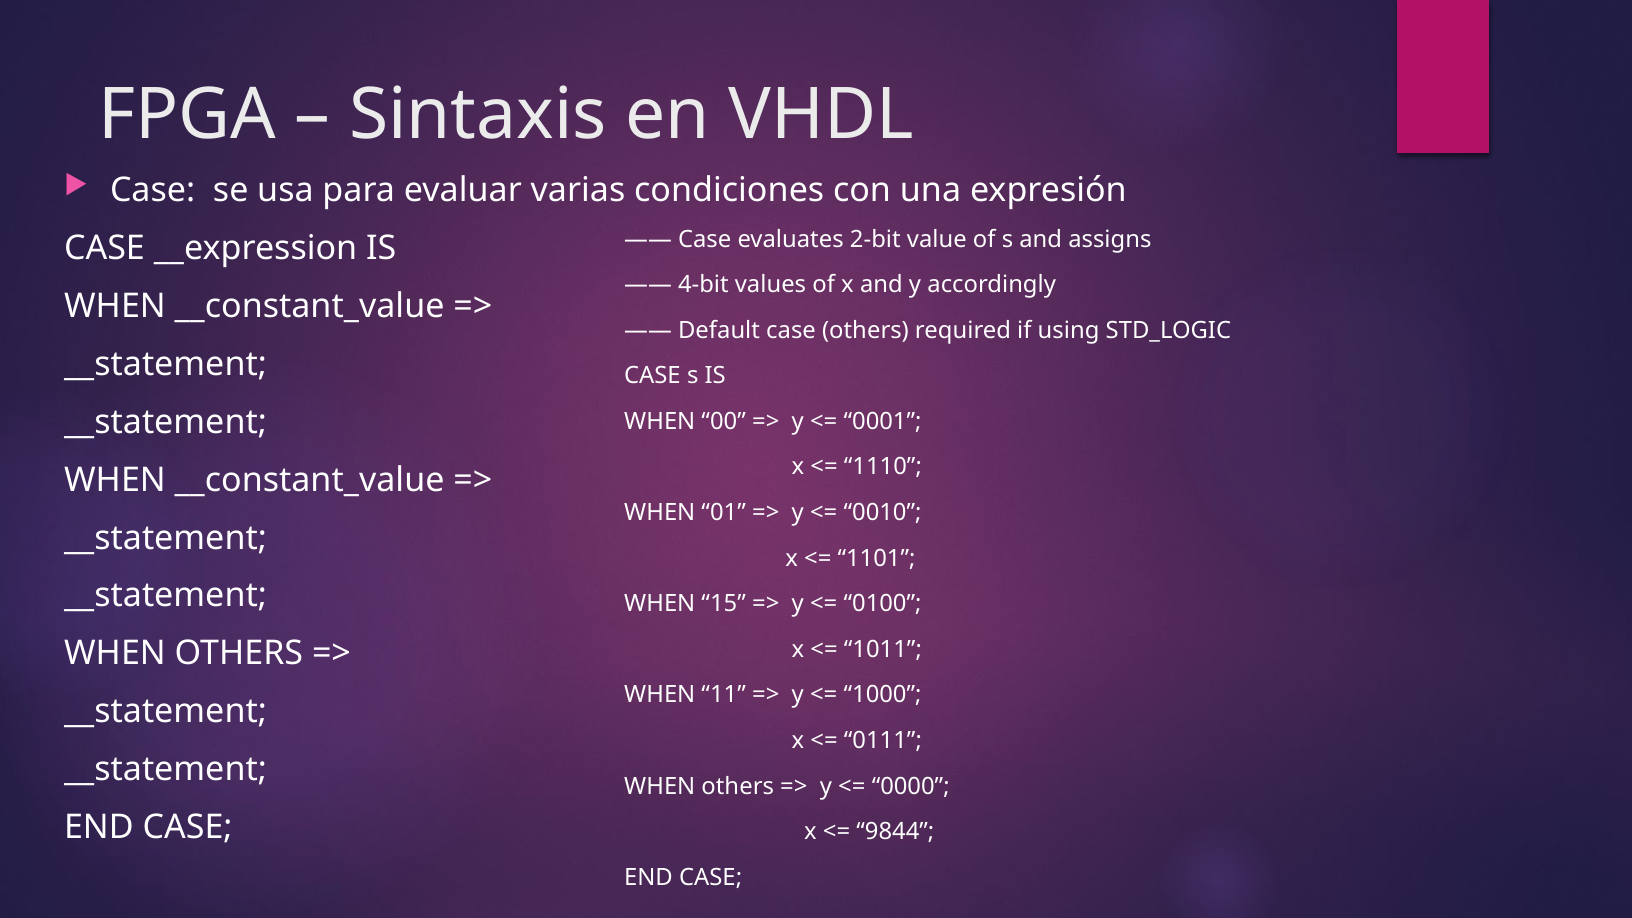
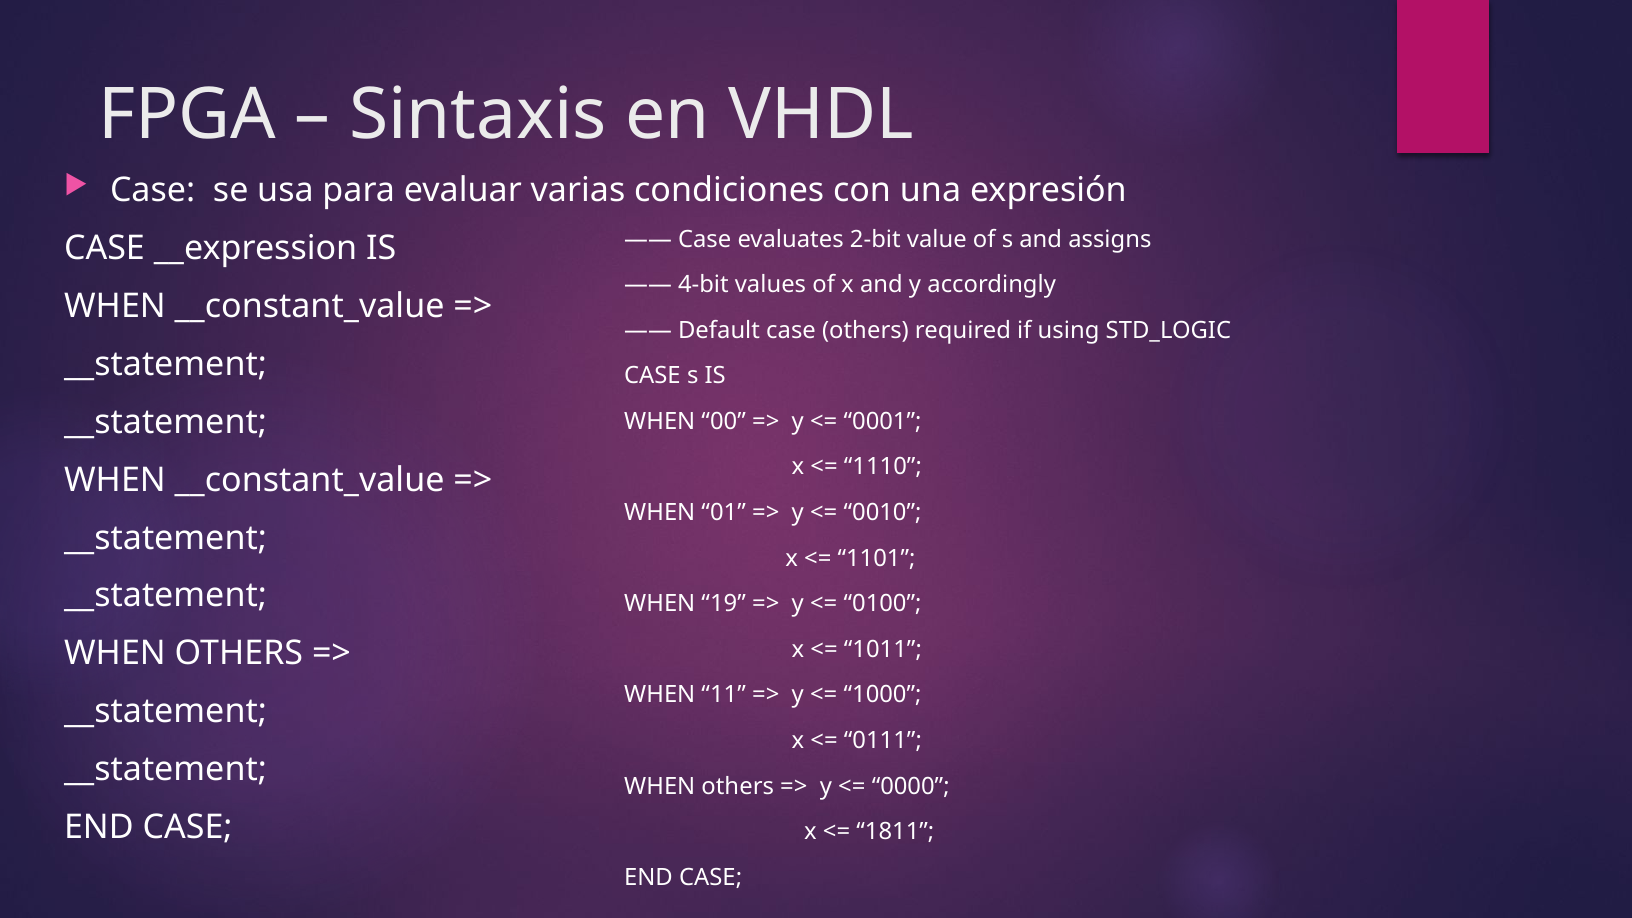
15: 15 -> 19 (724, 604)
9844: 9844 -> 1811 (895, 832)
